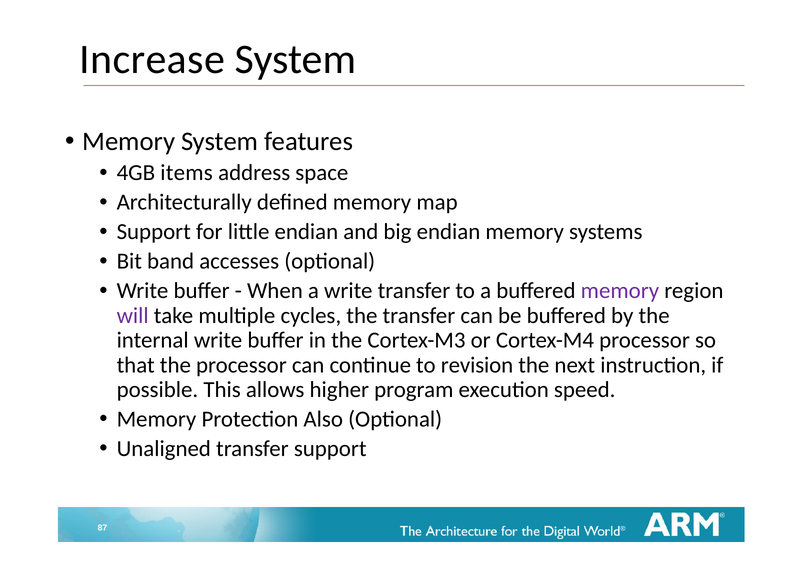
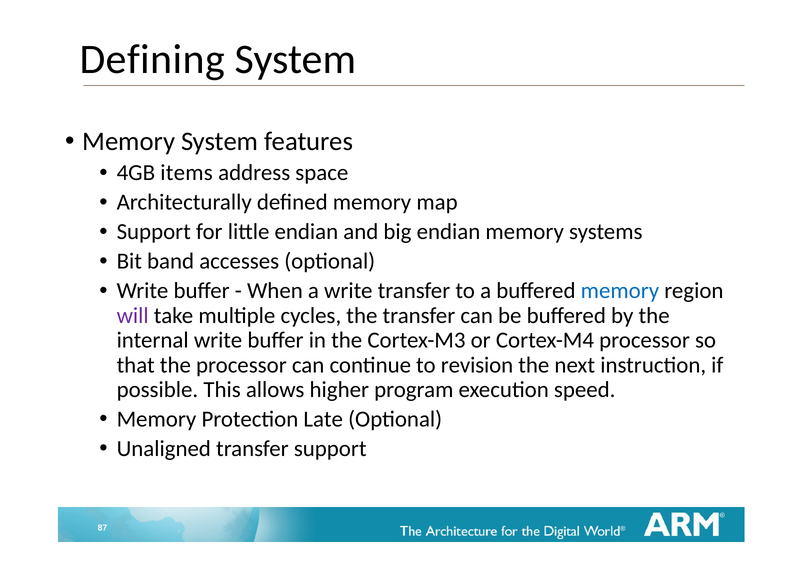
Increase: Increase -> Defining (152, 59)
memory colour: purple -> blue (620, 291)
Also: Also -> Late (323, 419)
